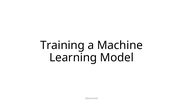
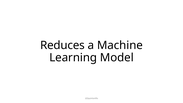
Training: Training -> Reduces (62, 45)
